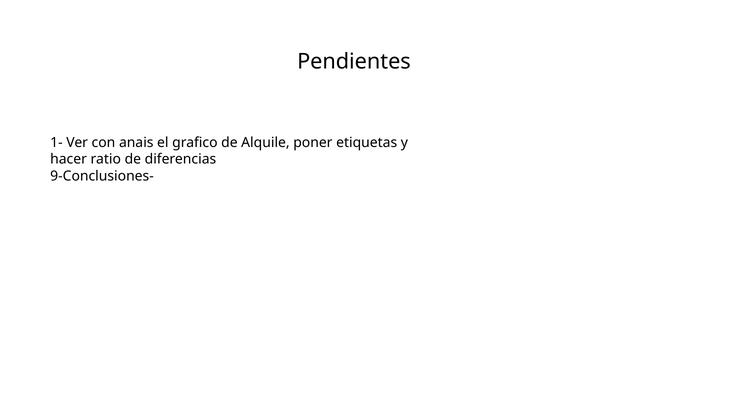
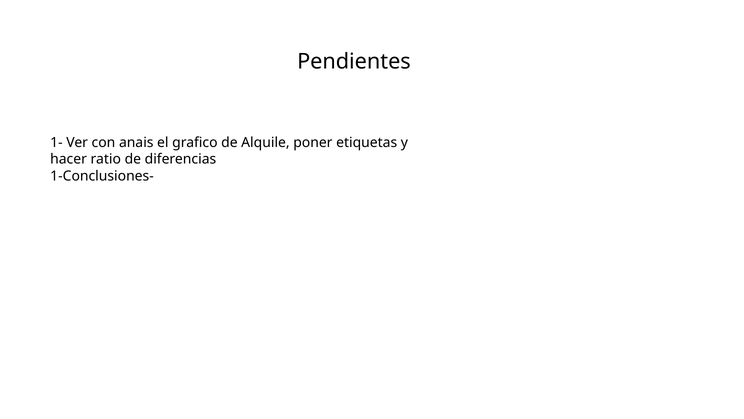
9-Conclusiones-: 9-Conclusiones- -> 1-Conclusiones- (102, 176)
